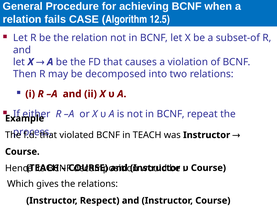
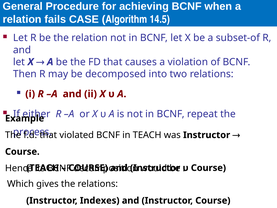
12.5: 12.5 -> 14.5 (160, 19)
Respect: Respect -> Indexes (100, 200)
